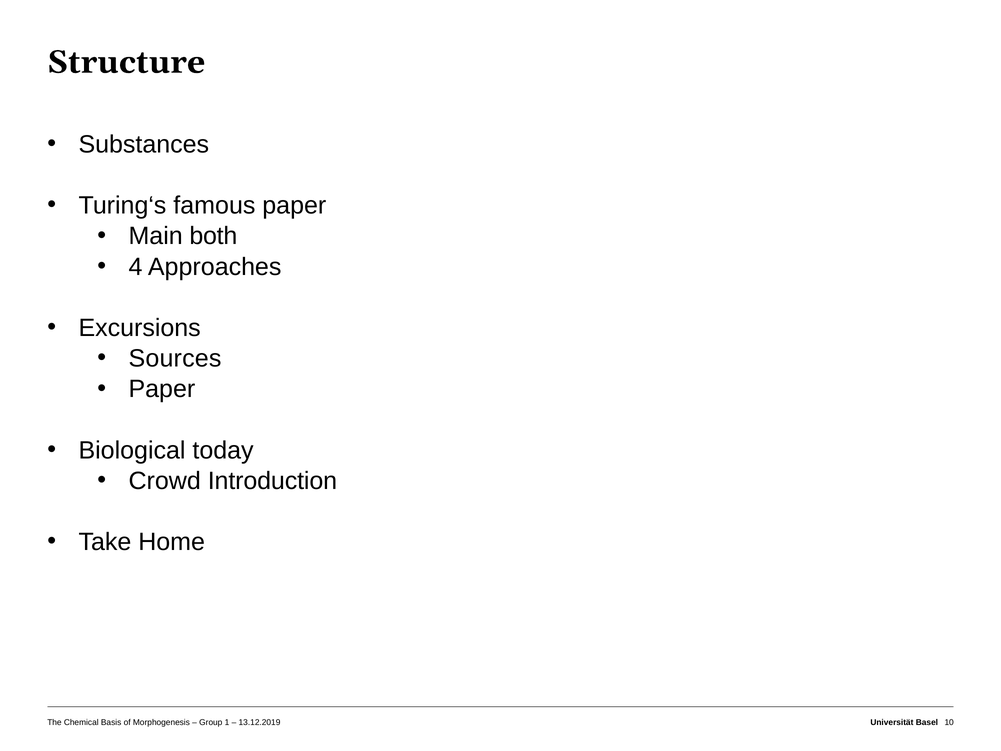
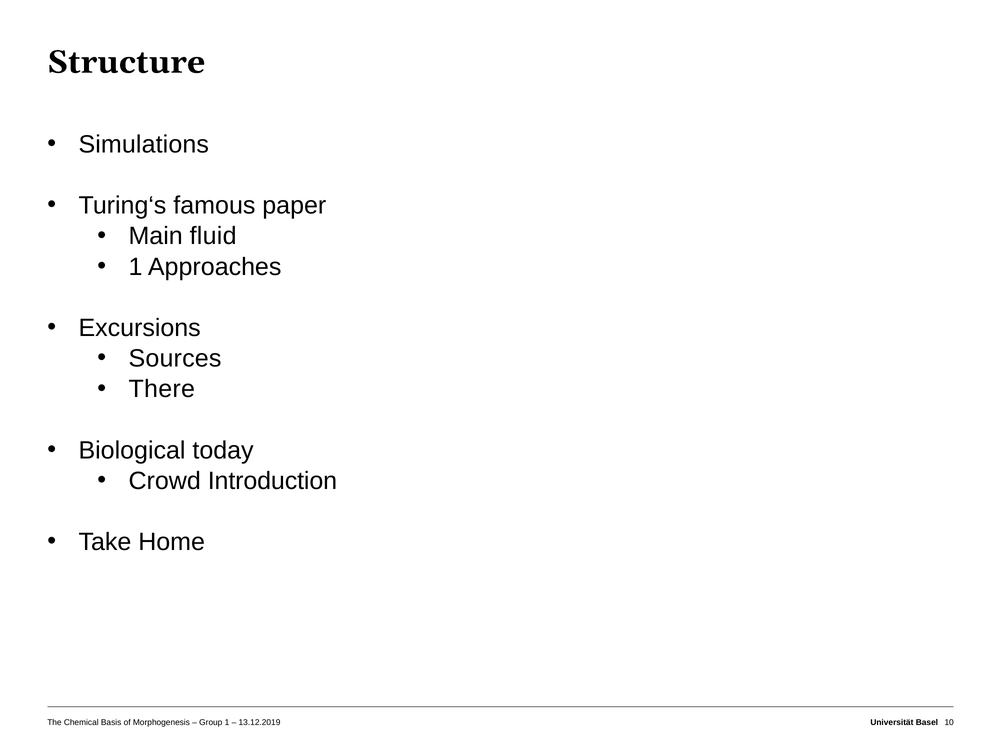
Substances: Substances -> Simulations (144, 144)
both: both -> fluid (213, 236)
4: 4 -> 1 (136, 267)
Paper: Paper -> There (162, 389)
